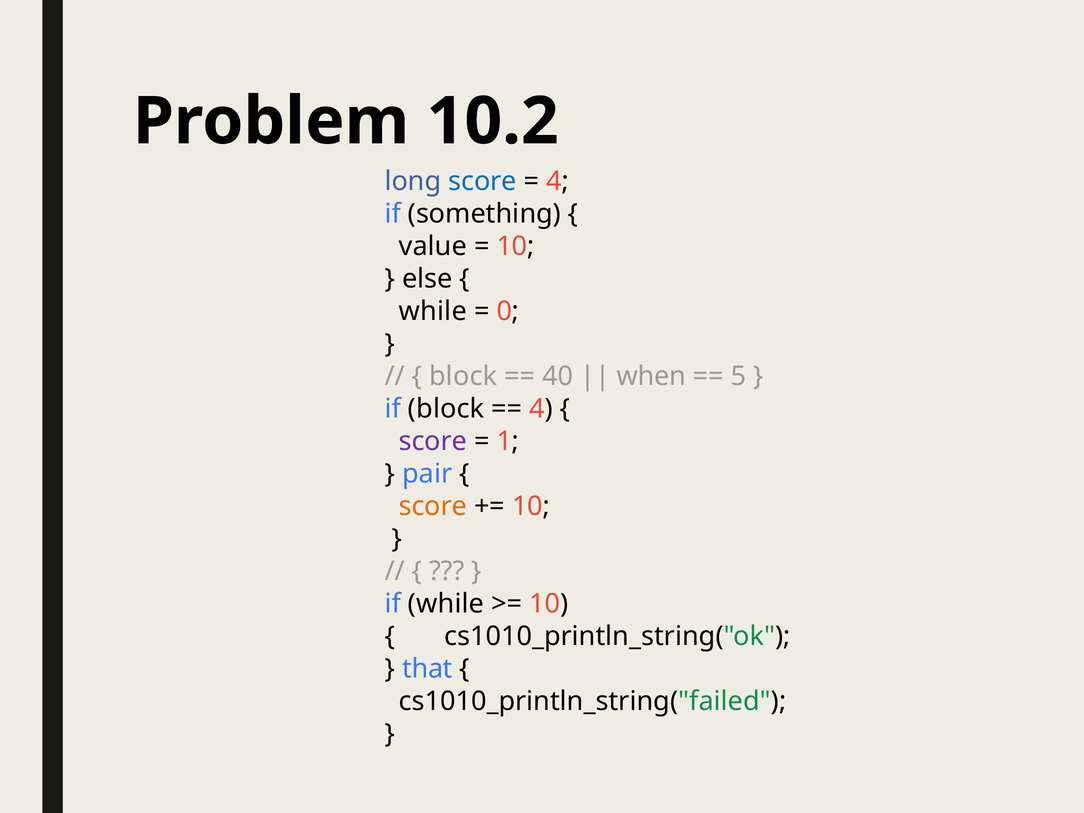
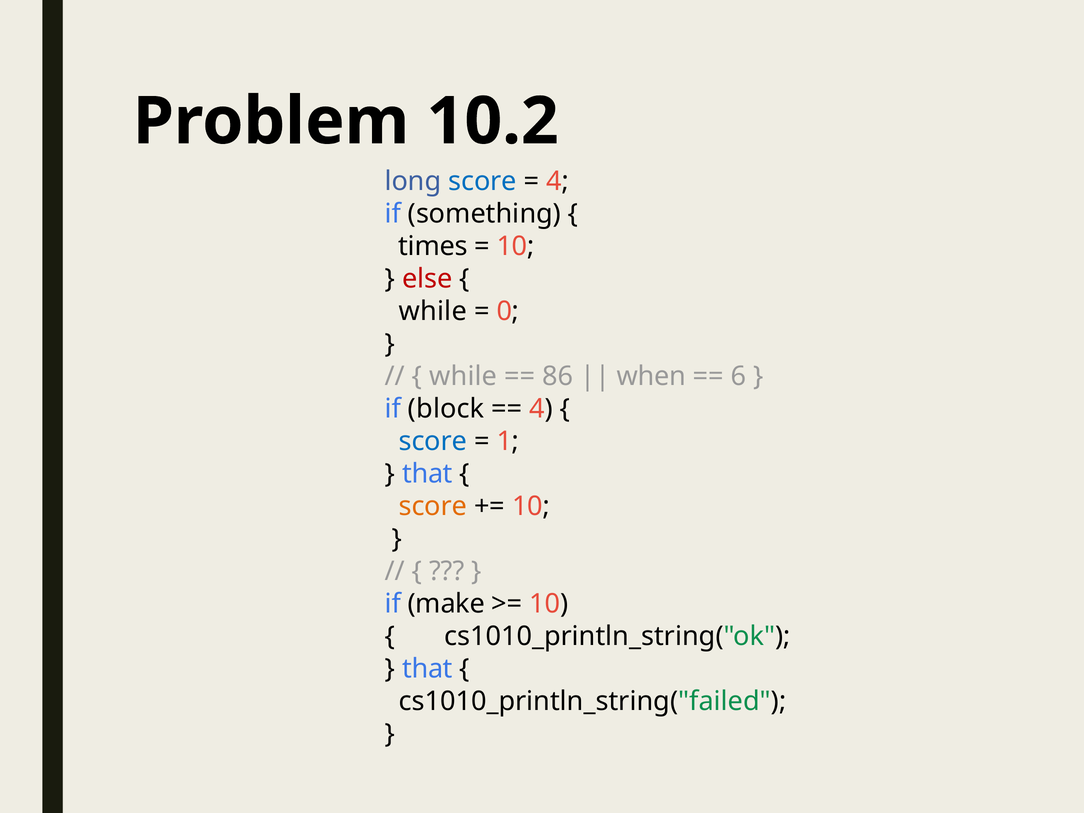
value: value -> times (433, 246)
else colour: black -> red (427, 279)
block: block -> while (463, 376)
40: 40 -> 86 (558, 376)
5: 5 -> 6 (738, 376)
score colour: purple -> blue (433, 441)
pair: pair -> that (427, 474)
if while: while -> make (446, 604)
